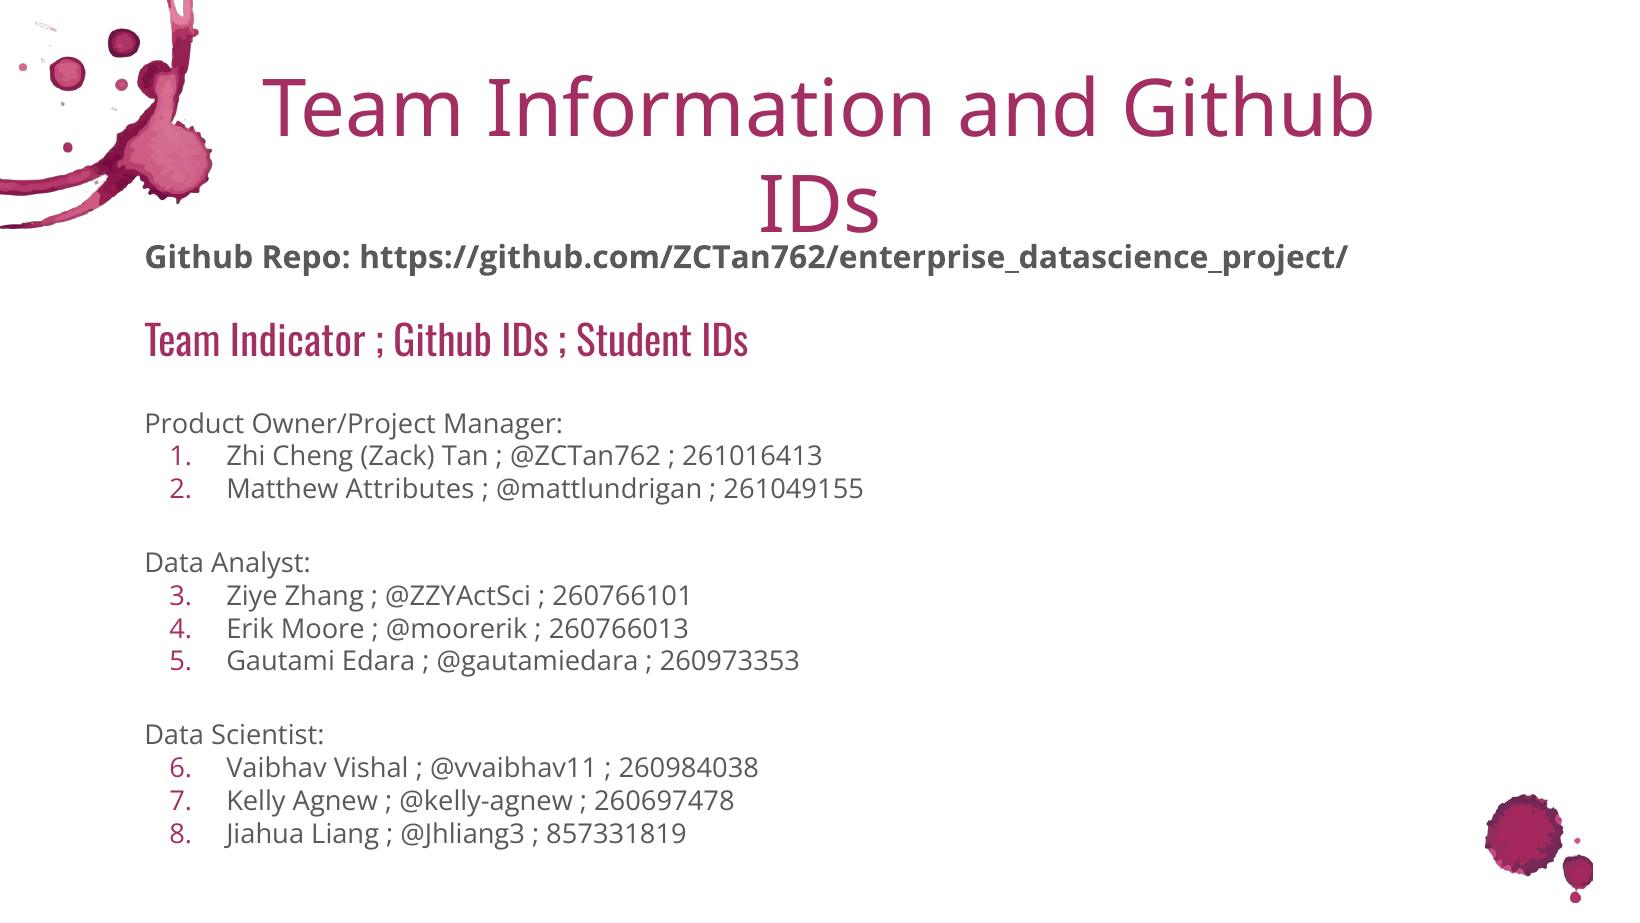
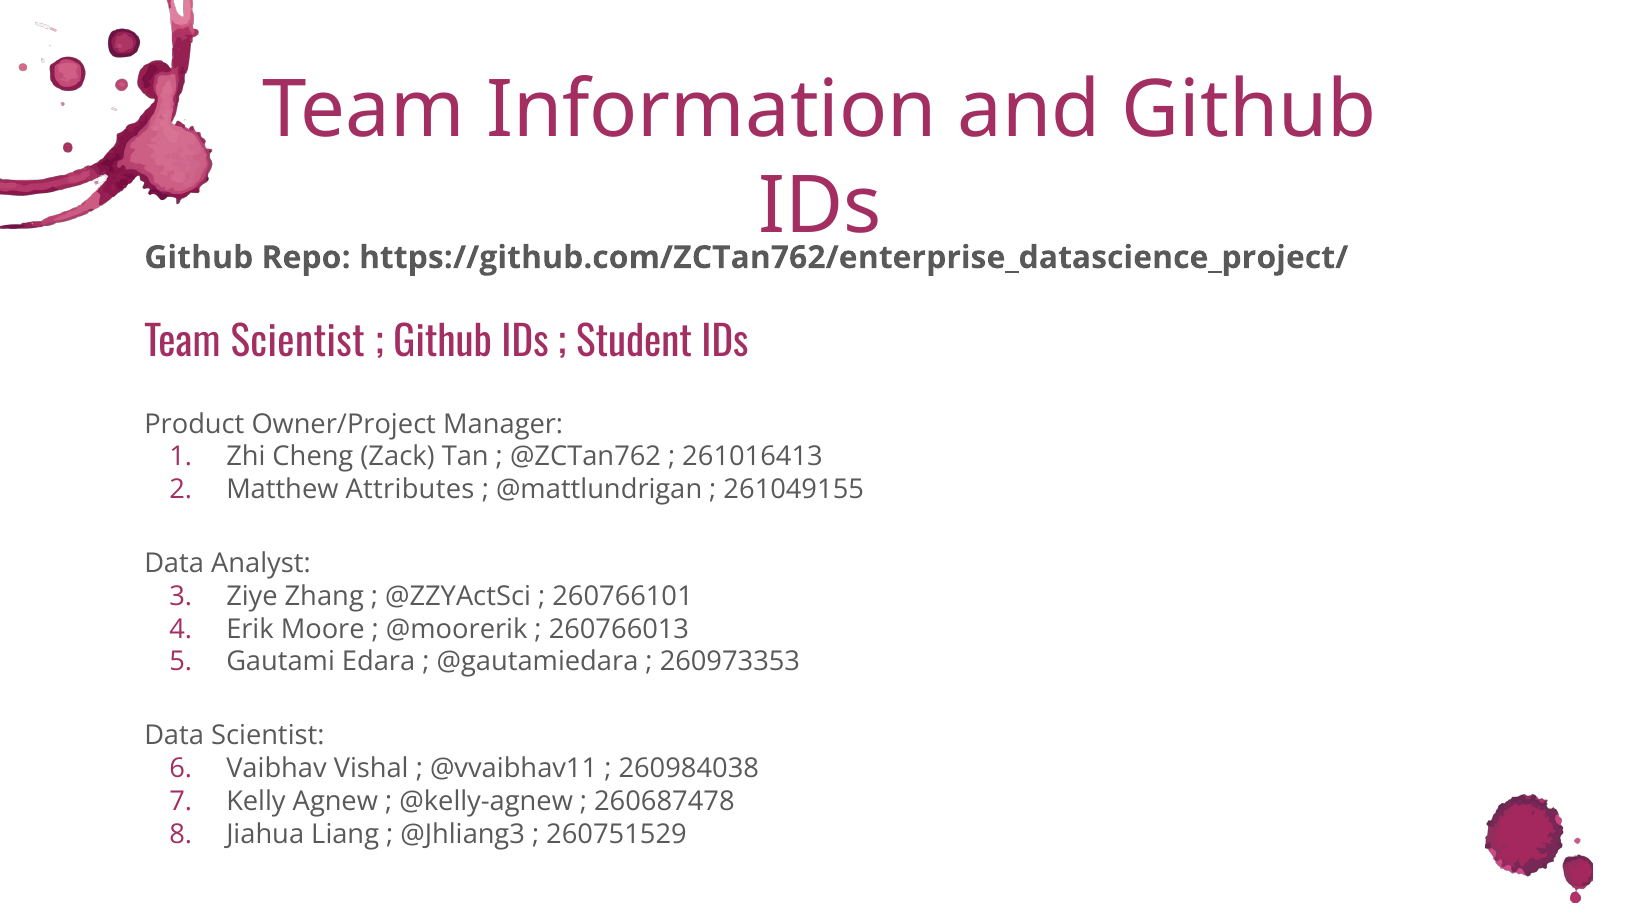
Team Indicator: Indicator -> Scientist (298, 343)
260697478: 260697478 -> 260687478 (664, 801)
857331819: 857331819 -> 260751529 (617, 834)
